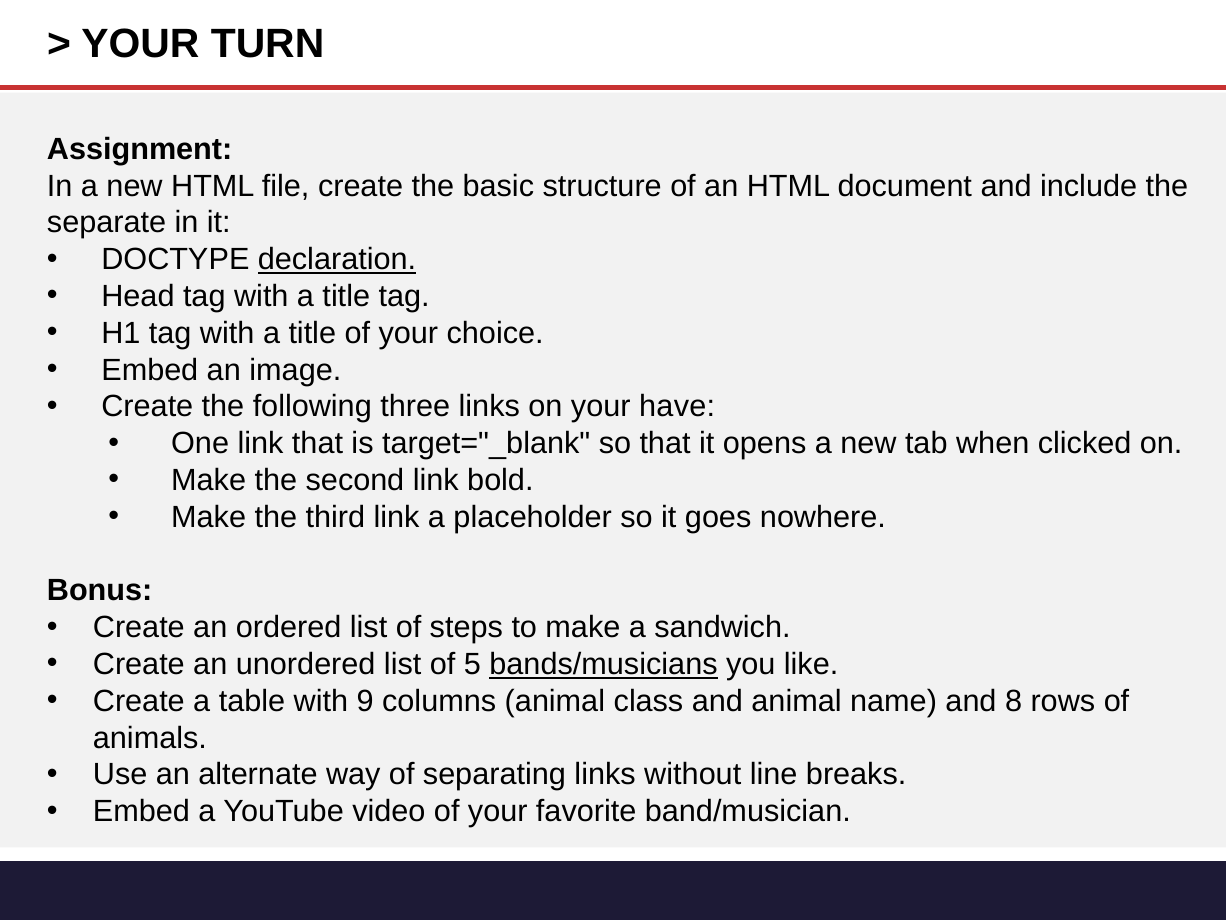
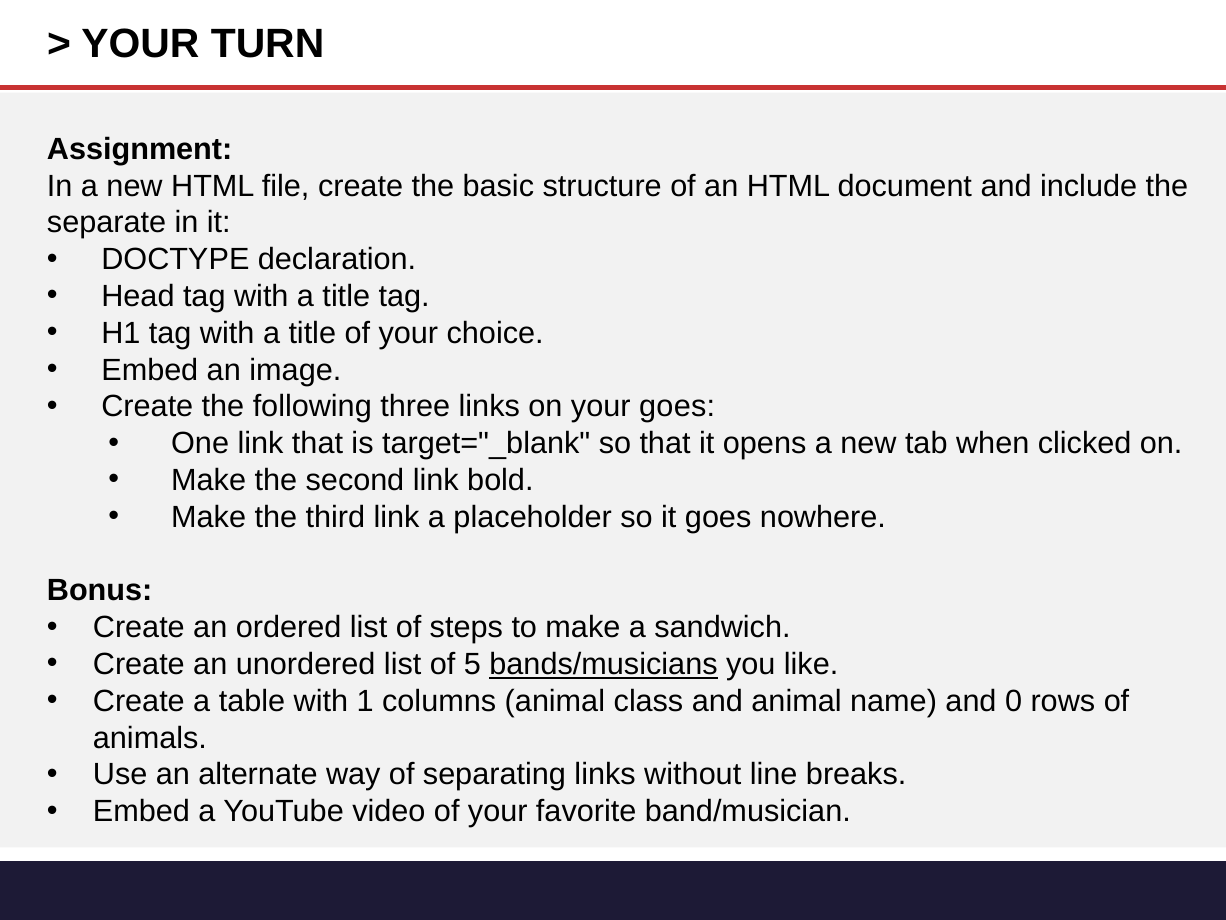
declaration underline: present -> none (337, 259)
your have: have -> goes (677, 407)
9: 9 -> 1 (365, 701)
8: 8 -> 0 (1014, 701)
